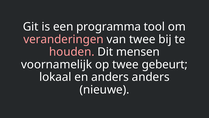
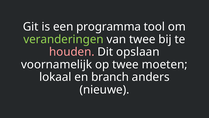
veranderingen colour: pink -> light green (63, 39)
mensen: mensen -> opslaan (138, 52)
gebeurt: gebeurt -> moeten (165, 64)
en anders: anders -> branch (110, 77)
